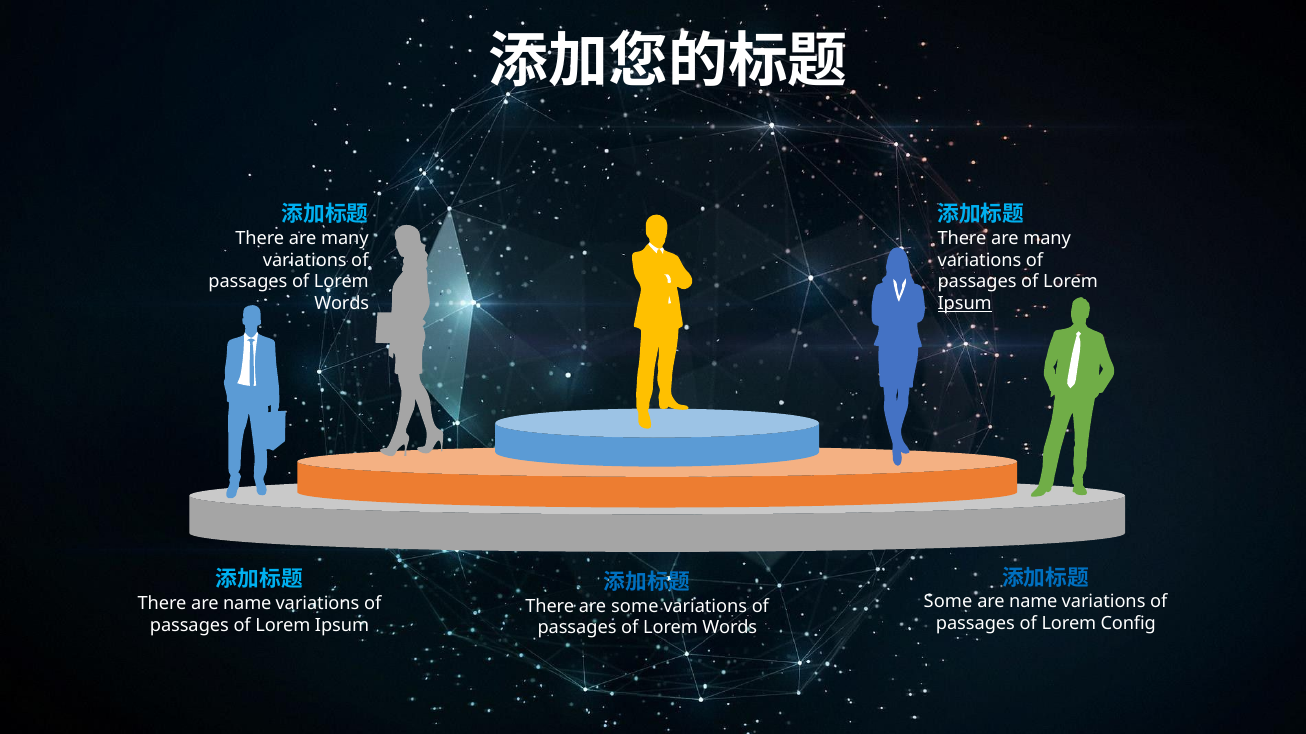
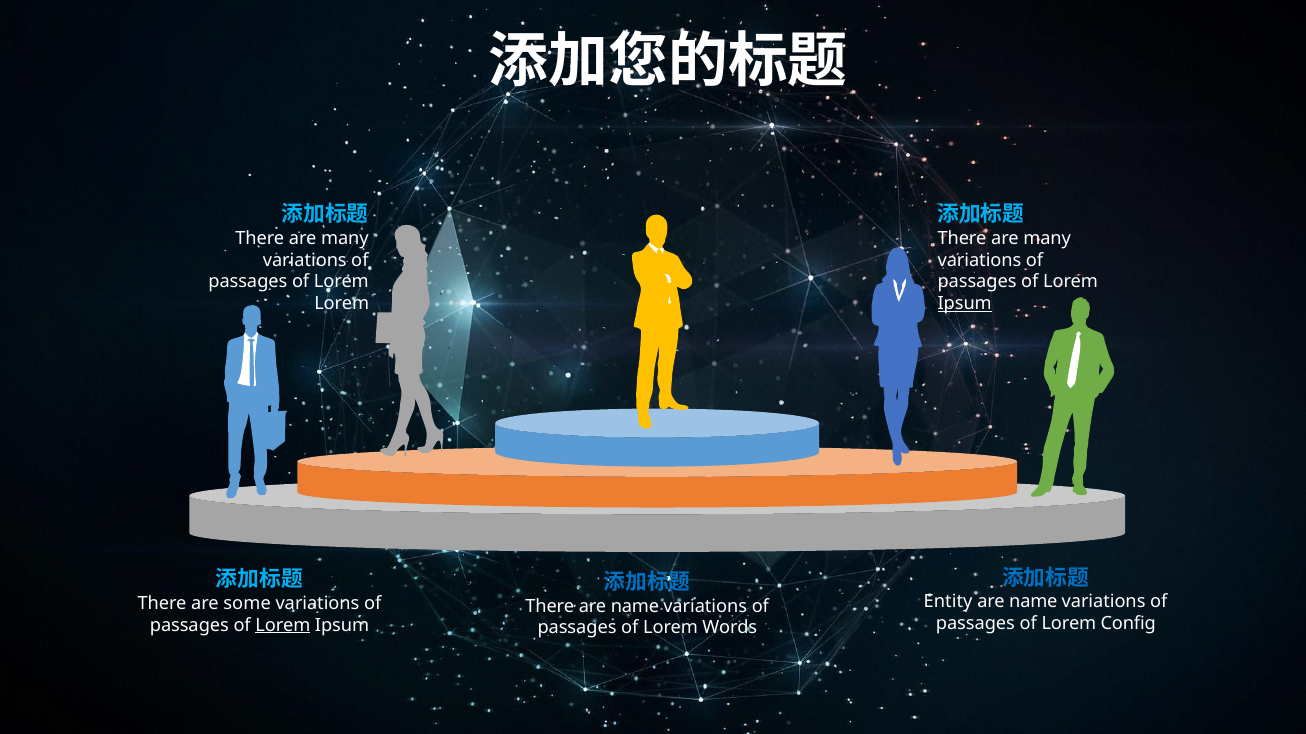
Words: Words -> Lorem (342, 304)
Some: Some -> Entity (948, 602)
There are name: name -> some (247, 604)
There are some: some -> name (635, 607)
Lorem underline: none -> present (283, 626)
